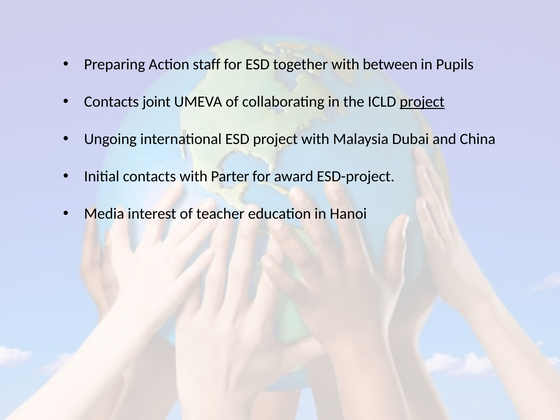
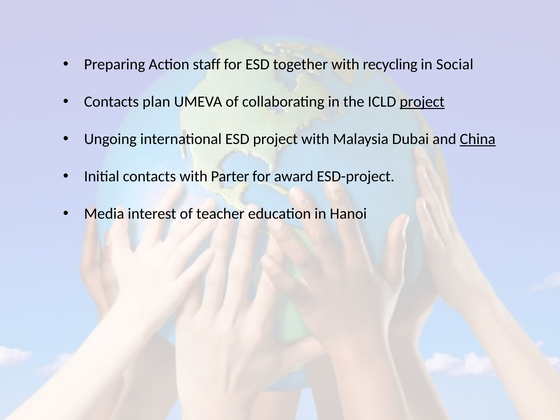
between: between -> recycling (390, 64)
Pupils: Pupils -> Social (455, 64)
joint: joint -> plan (156, 102)
China underline: none -> present (478, 139)
